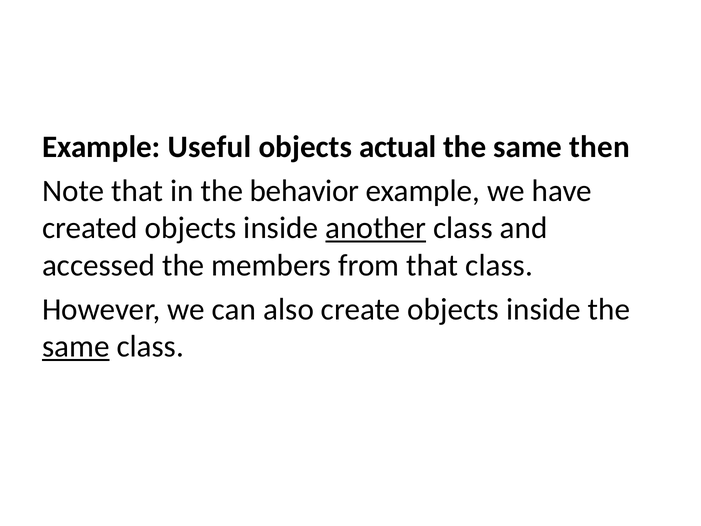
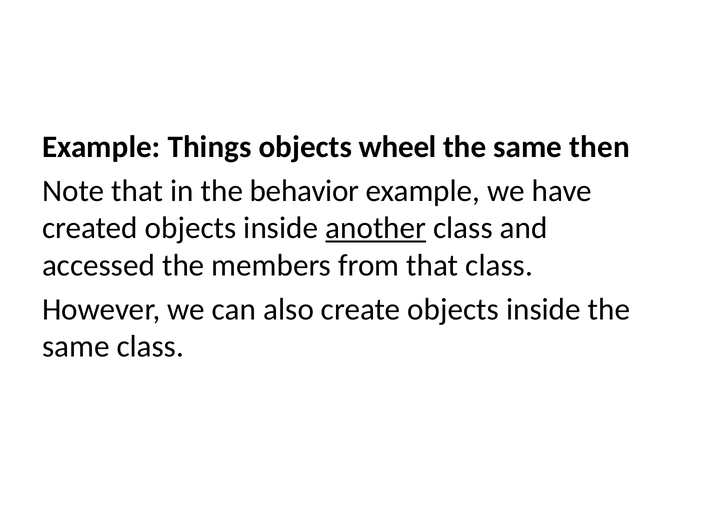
Useful: Useful -> Things (210, 147)
actual: actual -> wheel (398, 147)
same underline: present -> none (76, 347)
